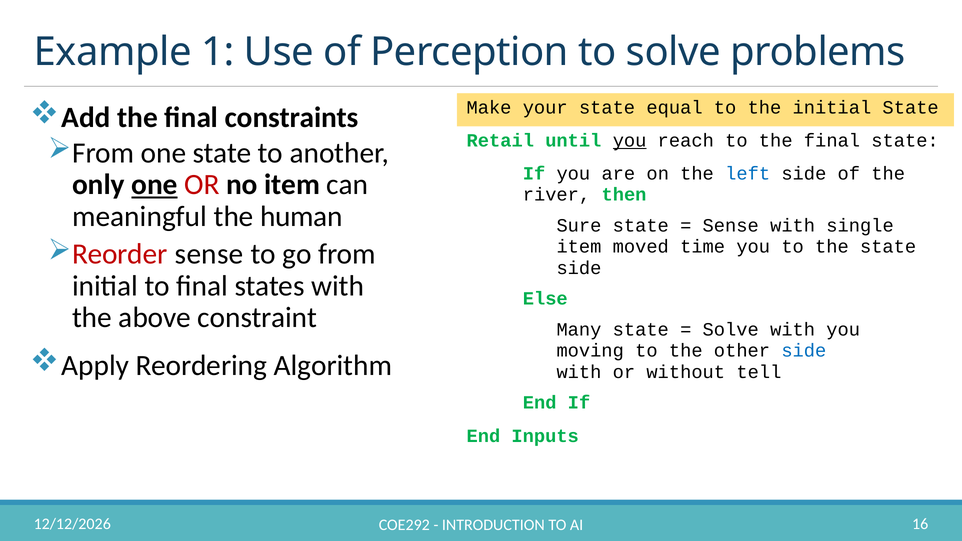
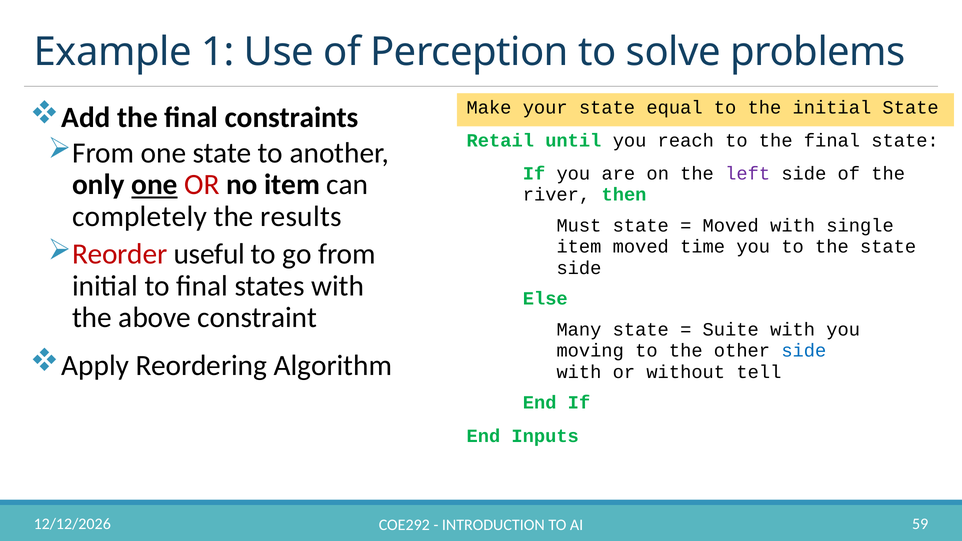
you underline: present -> none (630, 141)
left colour: blue -> purple (748, 174)
meaningful: meaningful -> completely (140, 217)
human: human -> results (301, 217)
Sure: Sure -> Must (579, 226)
Sense: Sense -> Moved (731, 226)
Reorder sense: sense -> useful (209, 254)
Solve: Solve -> Suite (731, 330)
16: 16 -> 59 (920, 524)
